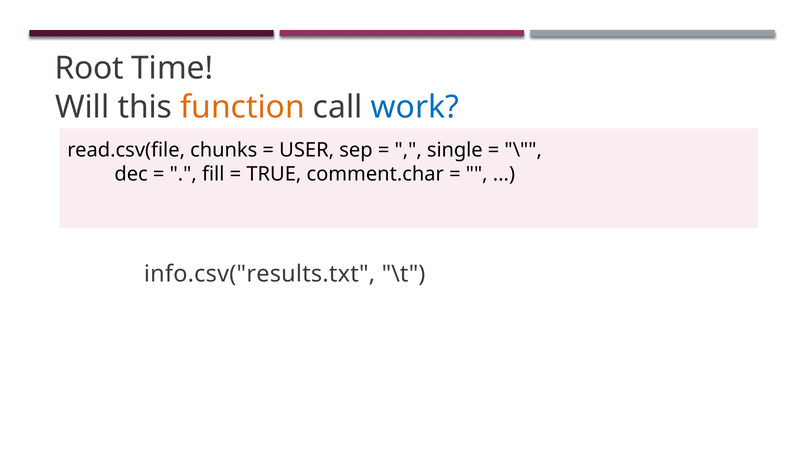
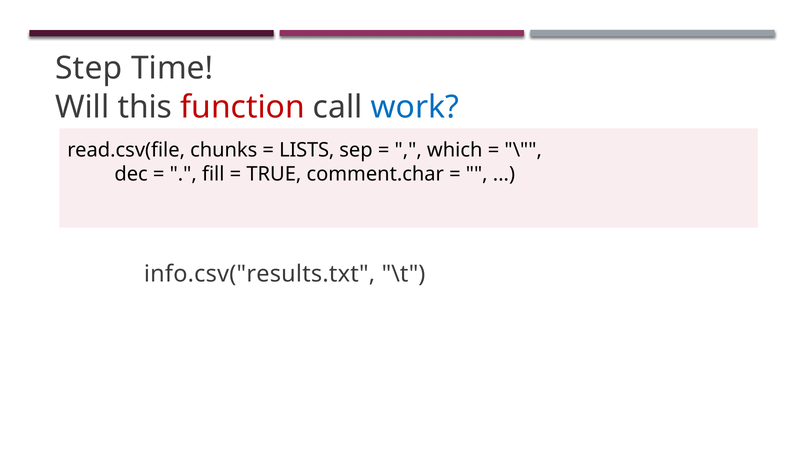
Root: Root -> Step (89, 68)
function colour: orange -> red (243, 107)
USER: USER -> LISTS (307, 150)
single: single -> which (455, 150)
